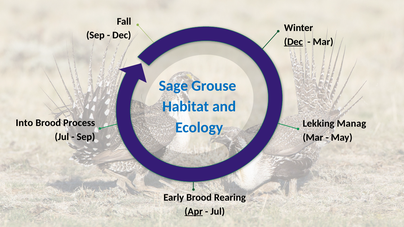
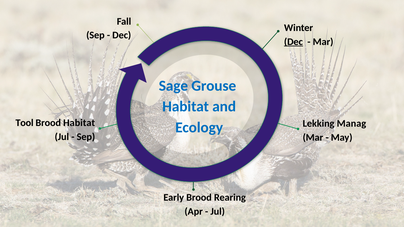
Into: Into -> Tool (25, 123)
Brood Process: Process -> Habitat (79, 123)
Apr underline: present -> none (194, 212)
